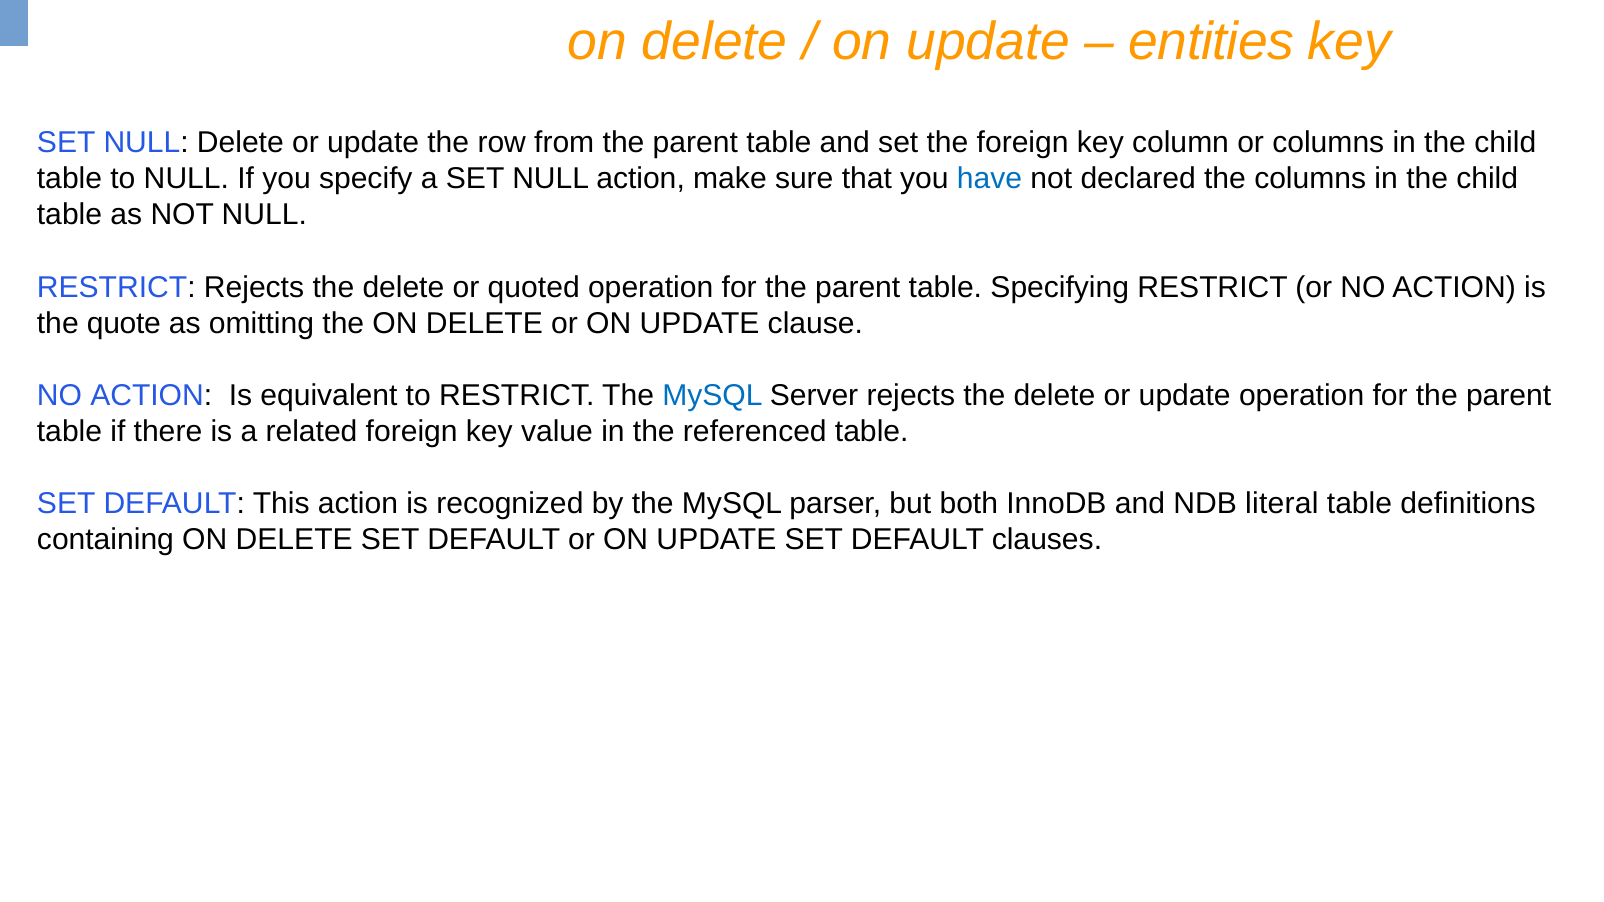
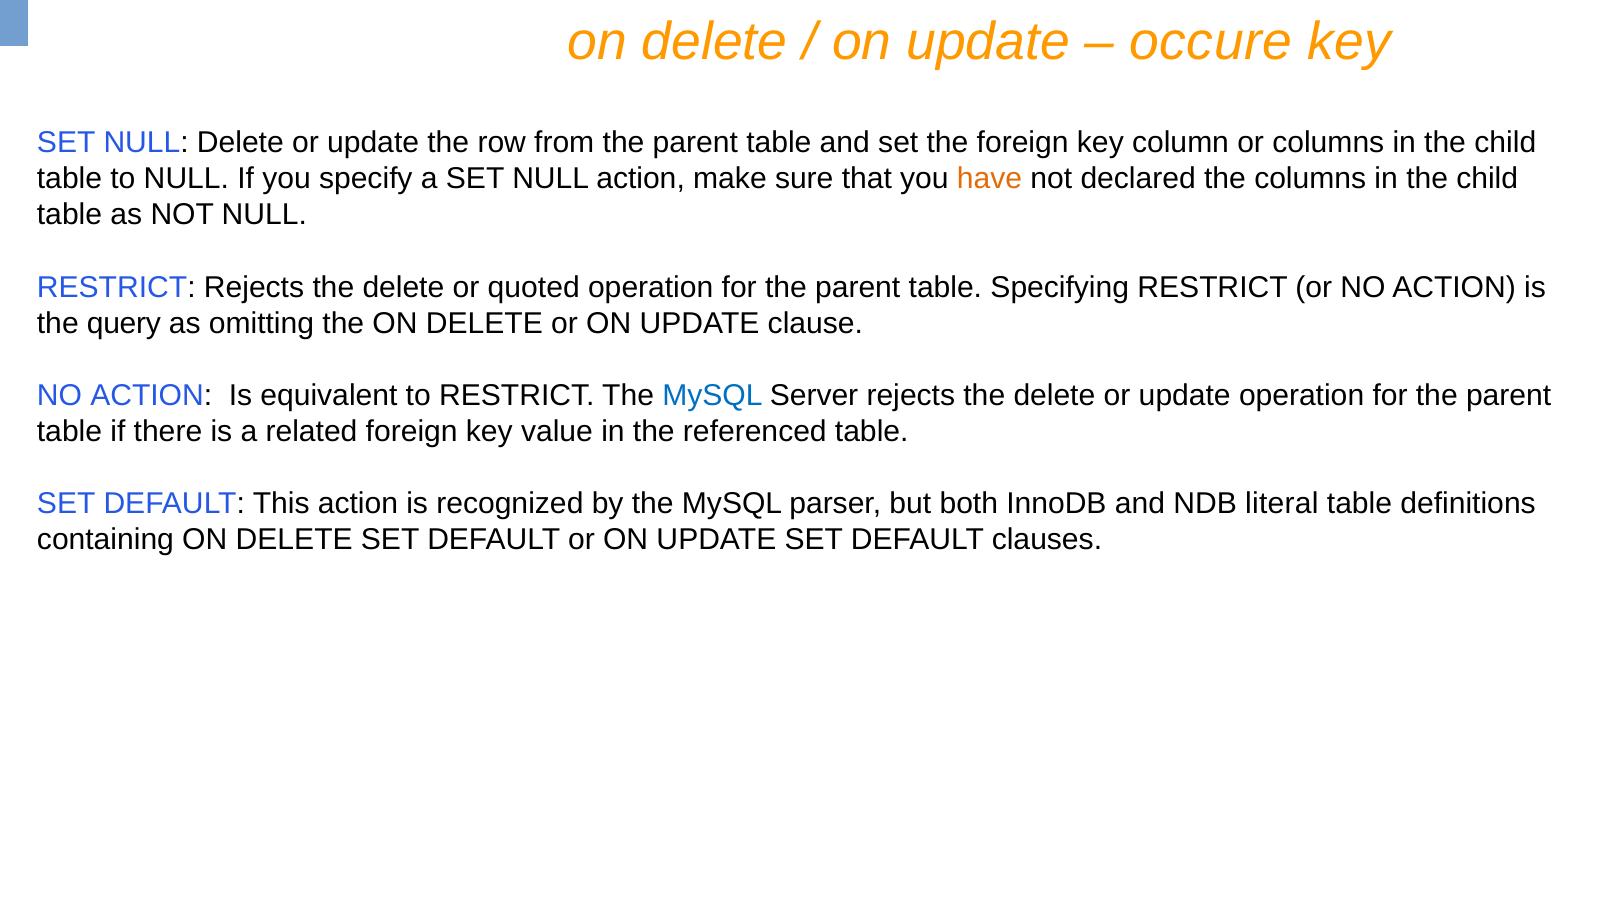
entities: entities -> occure (1211, 42)
have colour: blue -> orange (989, 179)
quote: quote -> query (124, 323)
